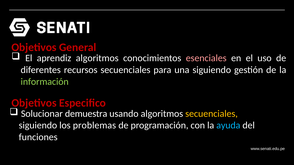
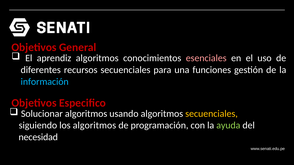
una siguiendo: siguiendo -> funciones (212, 70)
información colour: light green -> light blue (45, 82)
Solucionar demuestra: demuestra -> algoritmos (86, 114)
los problemas: problemas -> algoritmos (94, 126)
ayuda colour: light blue -> light green (228, 126)
funciones: funciones -> necesidad (38, 137)
